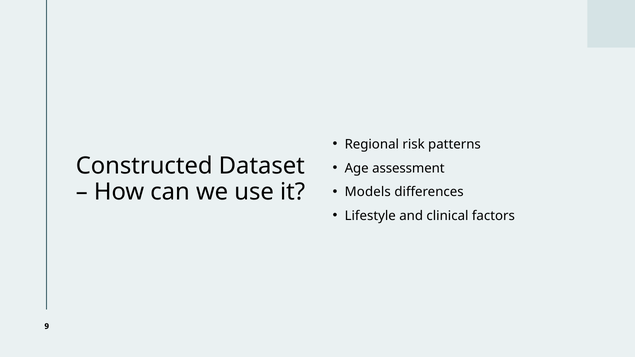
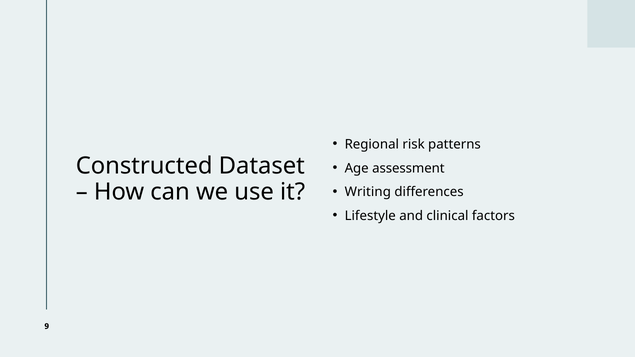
Models: Models -> Writing (368, 192)
